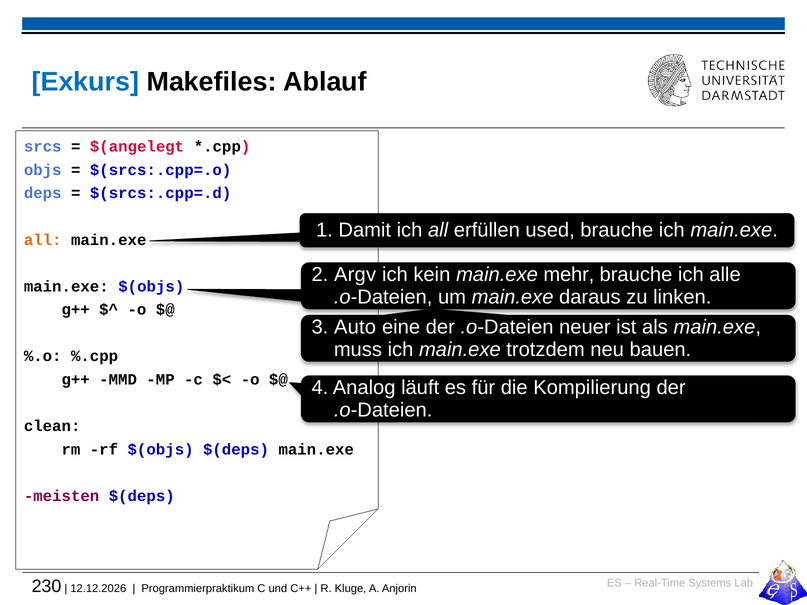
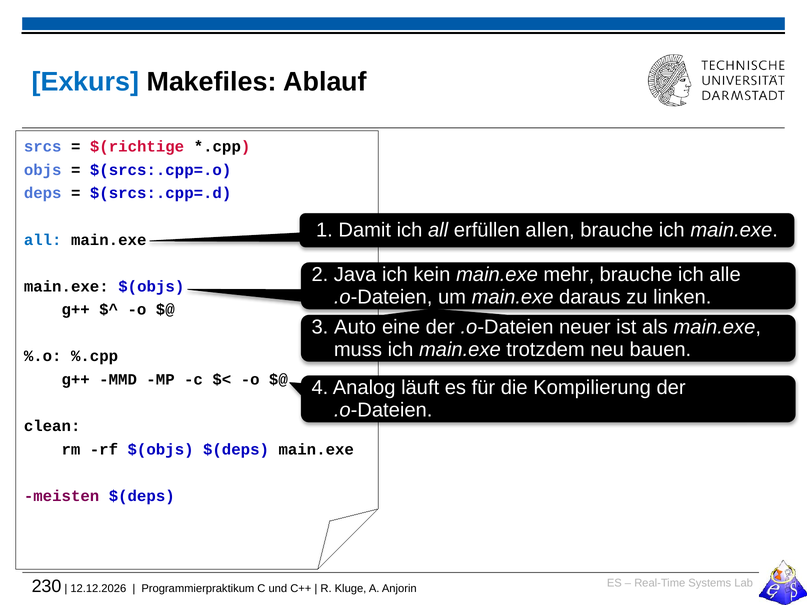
$(angelegt: $(angelegt -> $(richtige (137, 147)
used: used -> allen (550, 230)
all colour: orange -> blue (43, 240)
Argv: Argv -> Java (355, 275)
